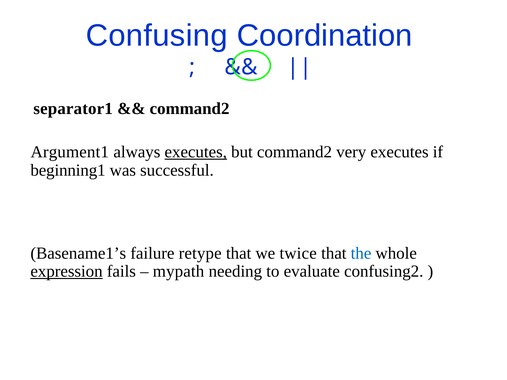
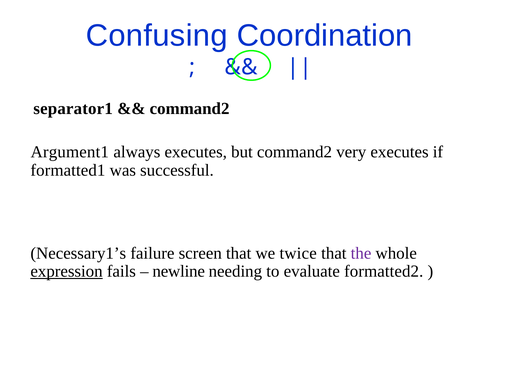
executes underline: present -> none (196, 152)
beginning1: beginning1 -> formatted1 (68, 170)
Basename1’s: Basename1’s -> Necessary1’s (78, 253)
retype: retype -> screen (200, 253)
the colour: blue -> purple (361, 253)
mypath: mypath -> newline (179, 272)
confusing2: confusing2 -> formatted2 (384, 272)
